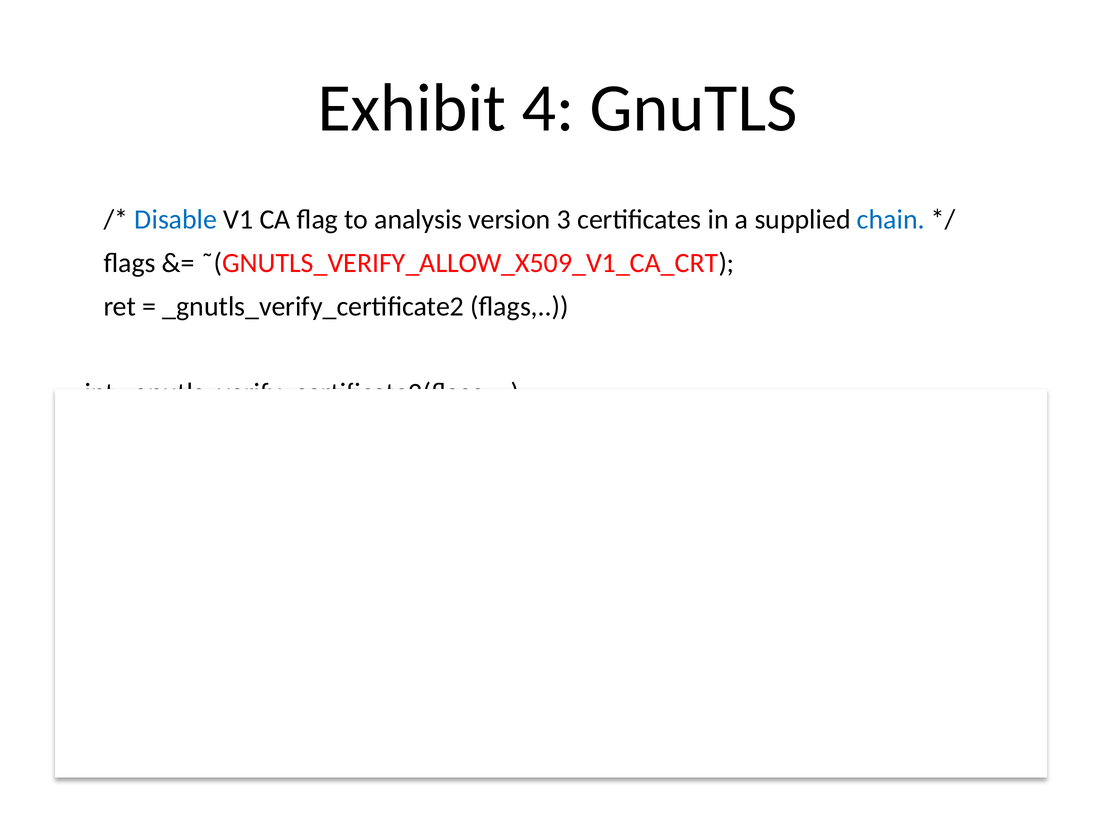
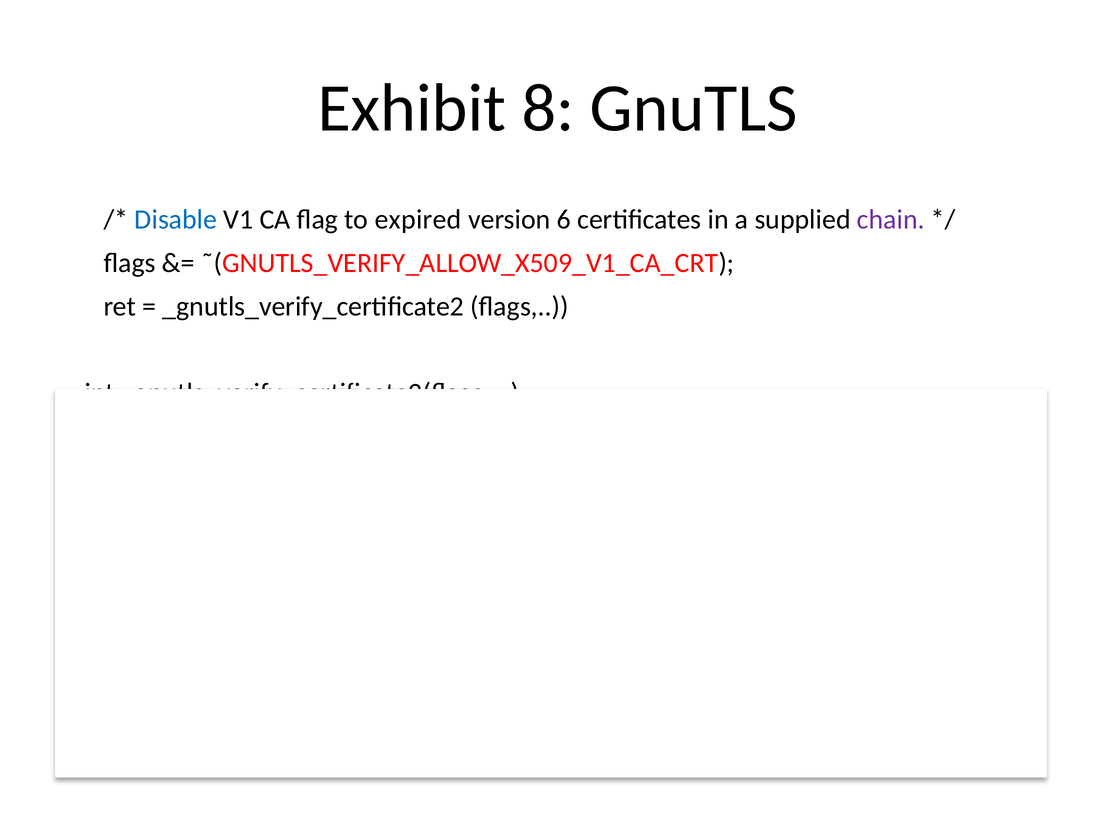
4: 4 -> 8 (548, 108)
analysis: analysis -> expired (418, 220)
3: 3 -> 6 (564, 220)
chain colour: blue -> purple (891, 220)
